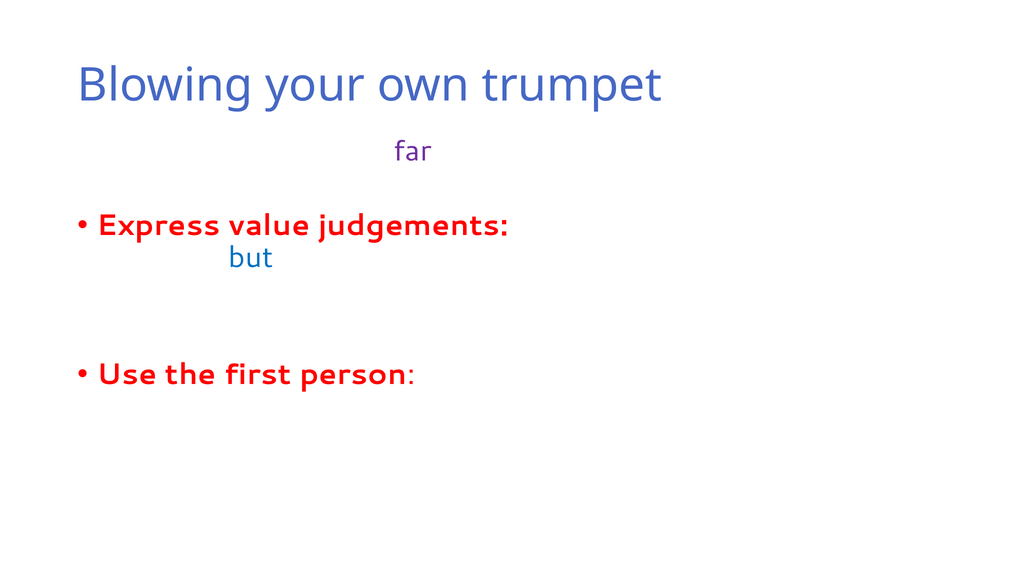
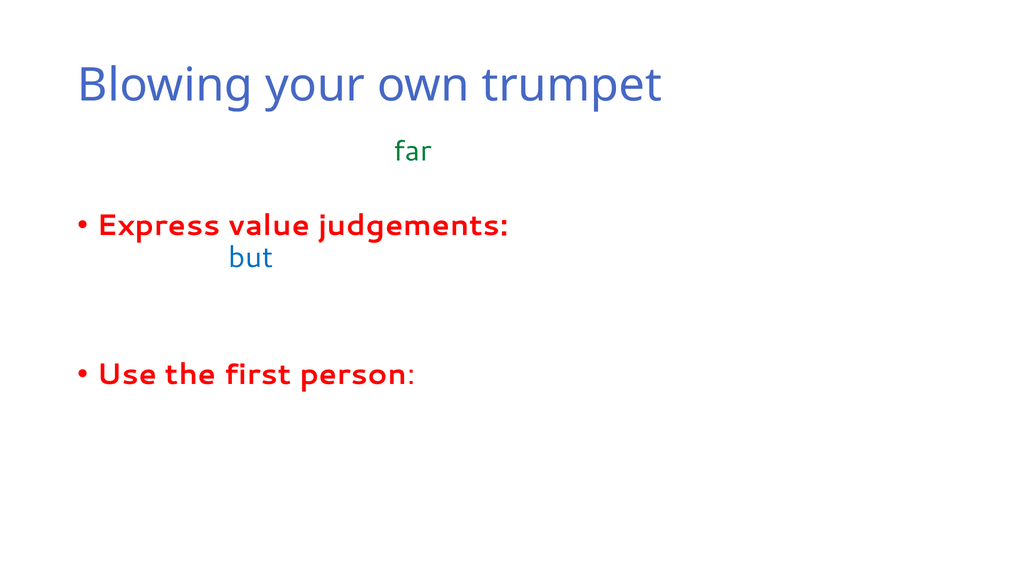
far colour: purple -> green (413, 151)
